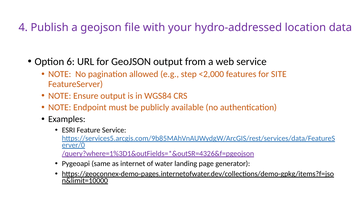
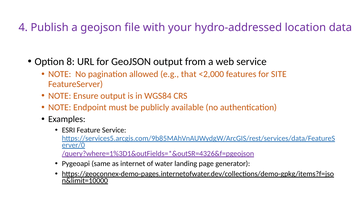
6: 6 -> 8 (71, 62)
step: step -> that (189, 74)
